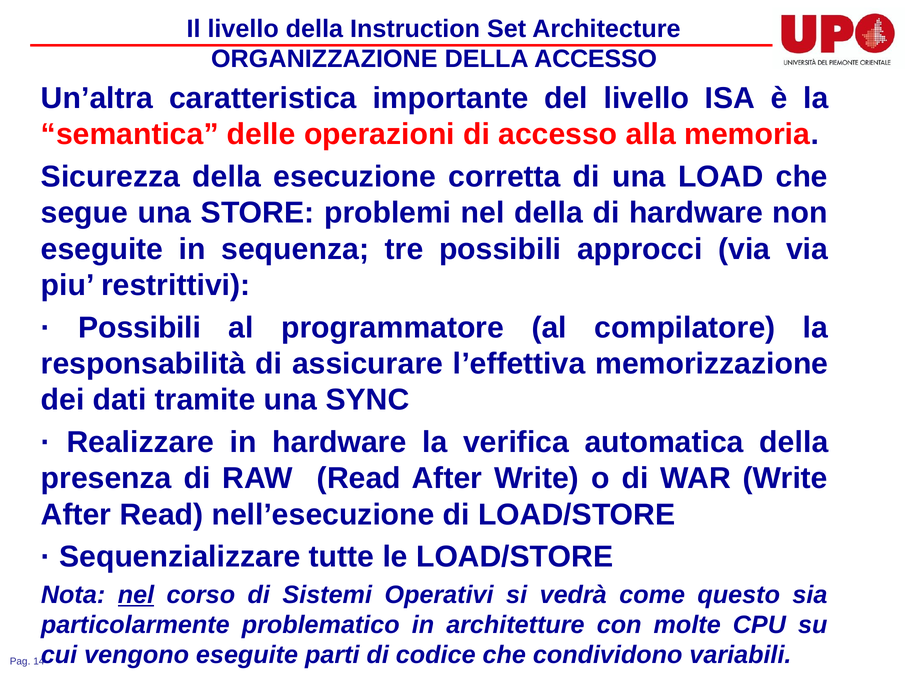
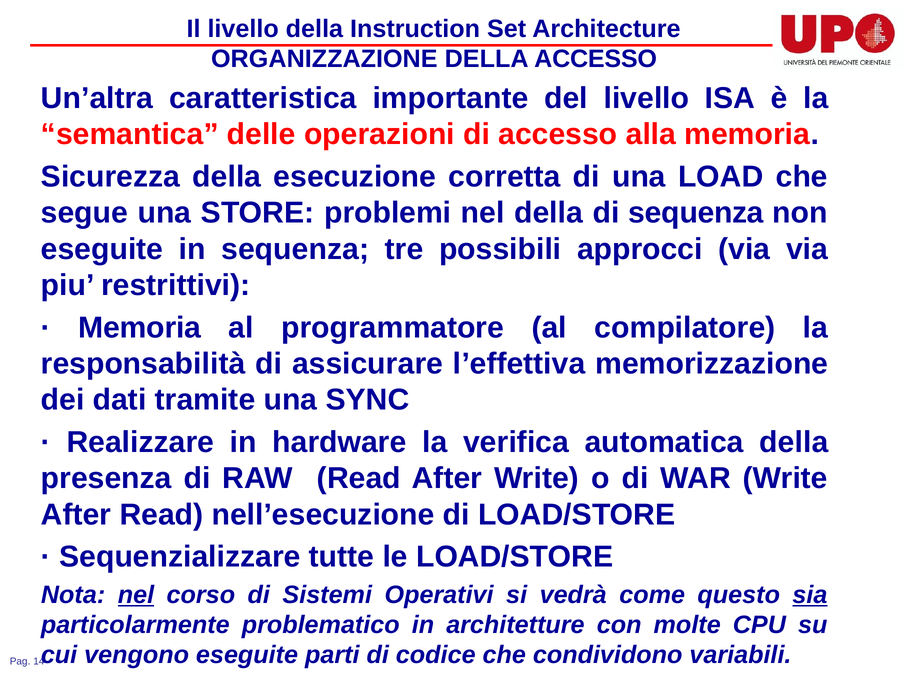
di hardware: hardware -> sequenza (696, 213)
Possibili: Possibili -> Memoria (140, 327)
sia underline: none -> present (810, 595)
